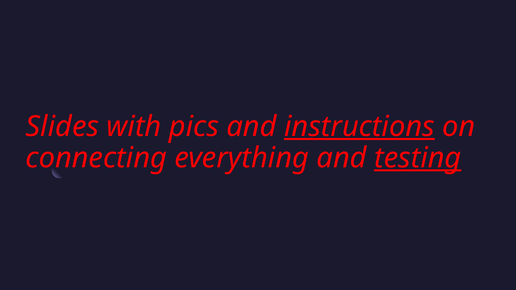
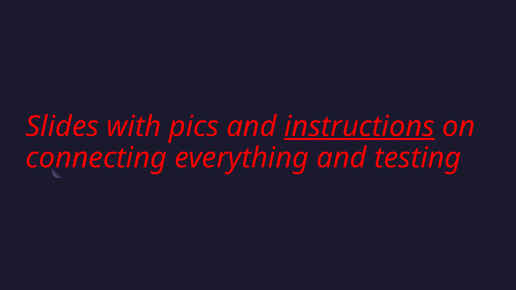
testing underline: present -> none (418, 158)
